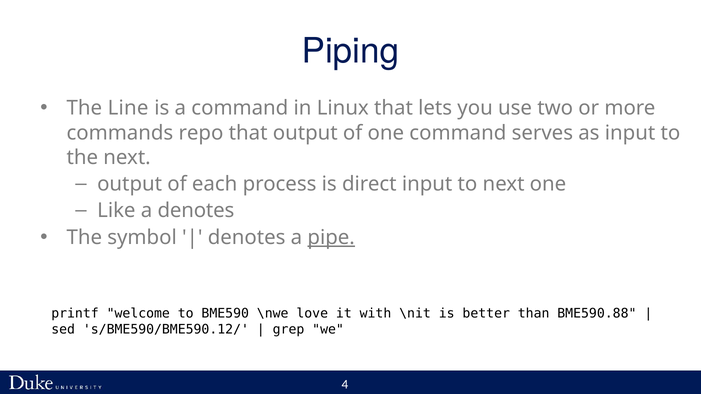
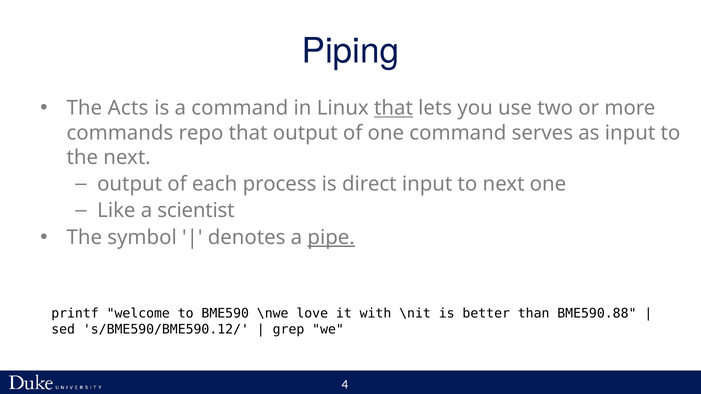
Line: Line -> Acts (128, 108)
that underline: none -> present (394, 108)
a denotes: denotes -> scientist (196, 211)
